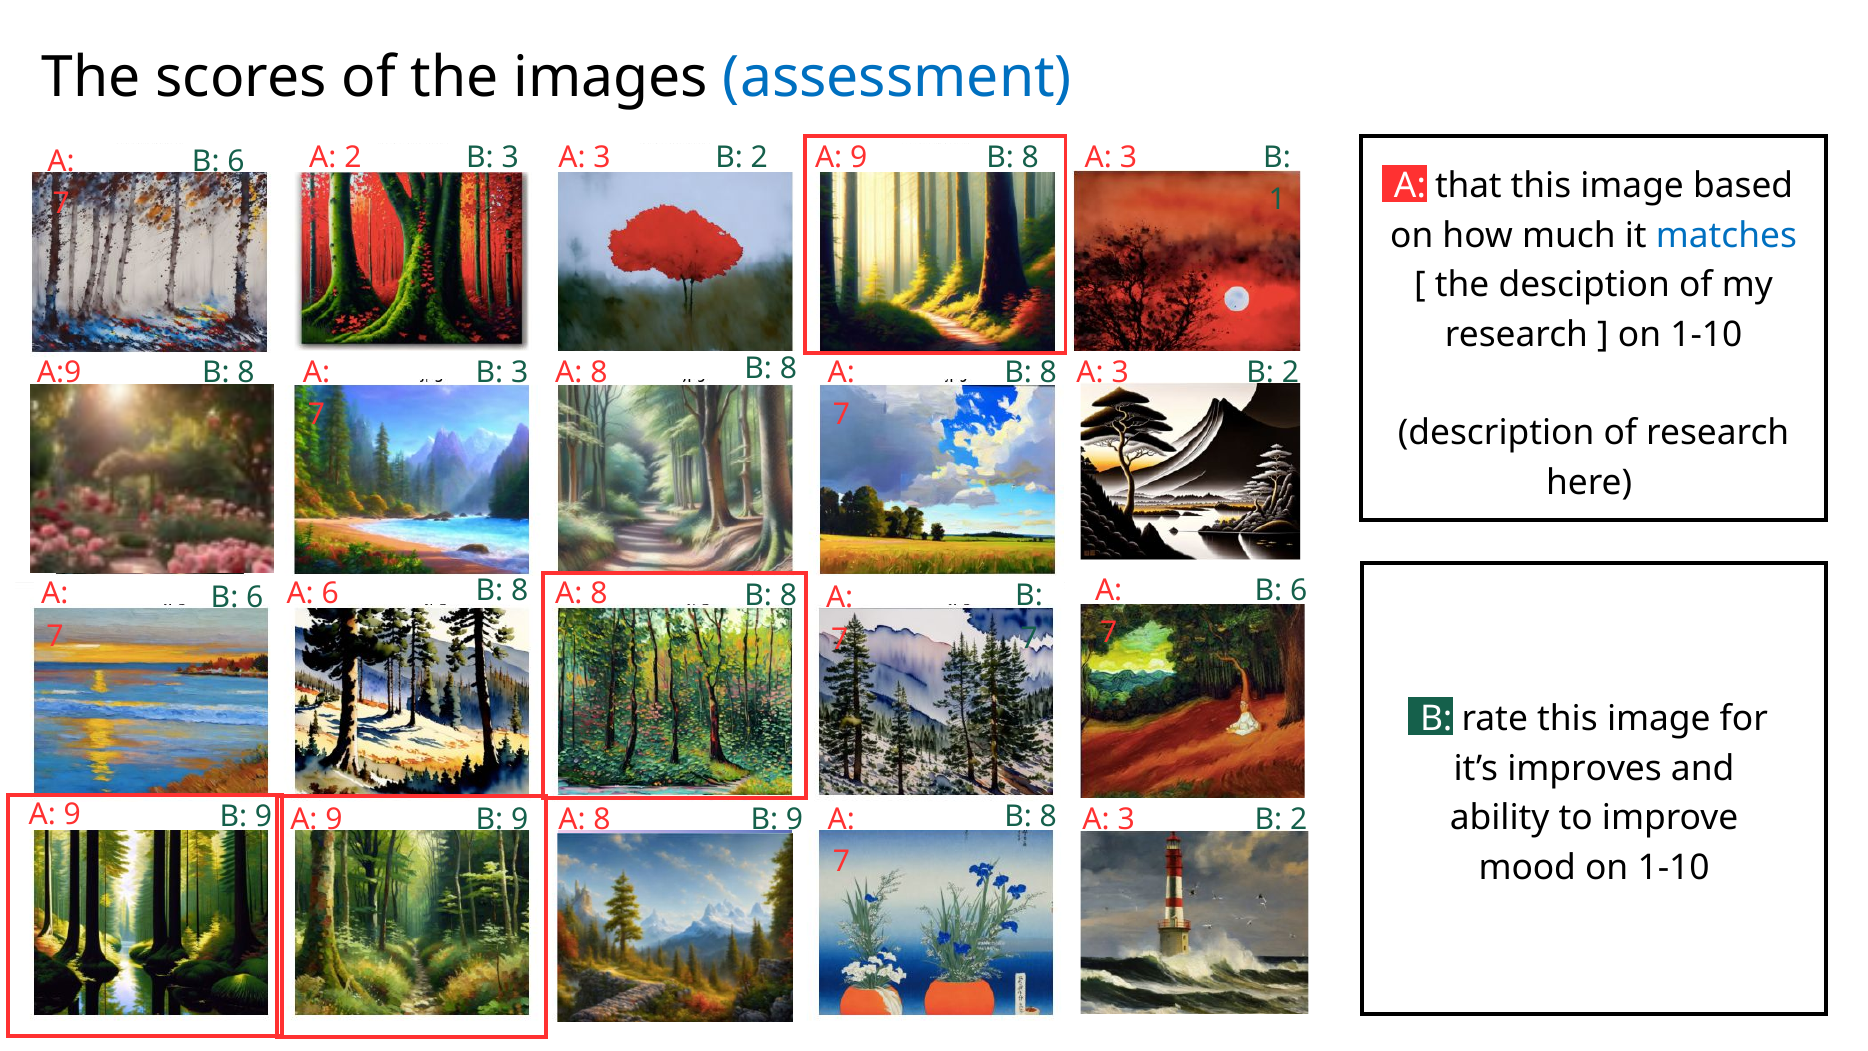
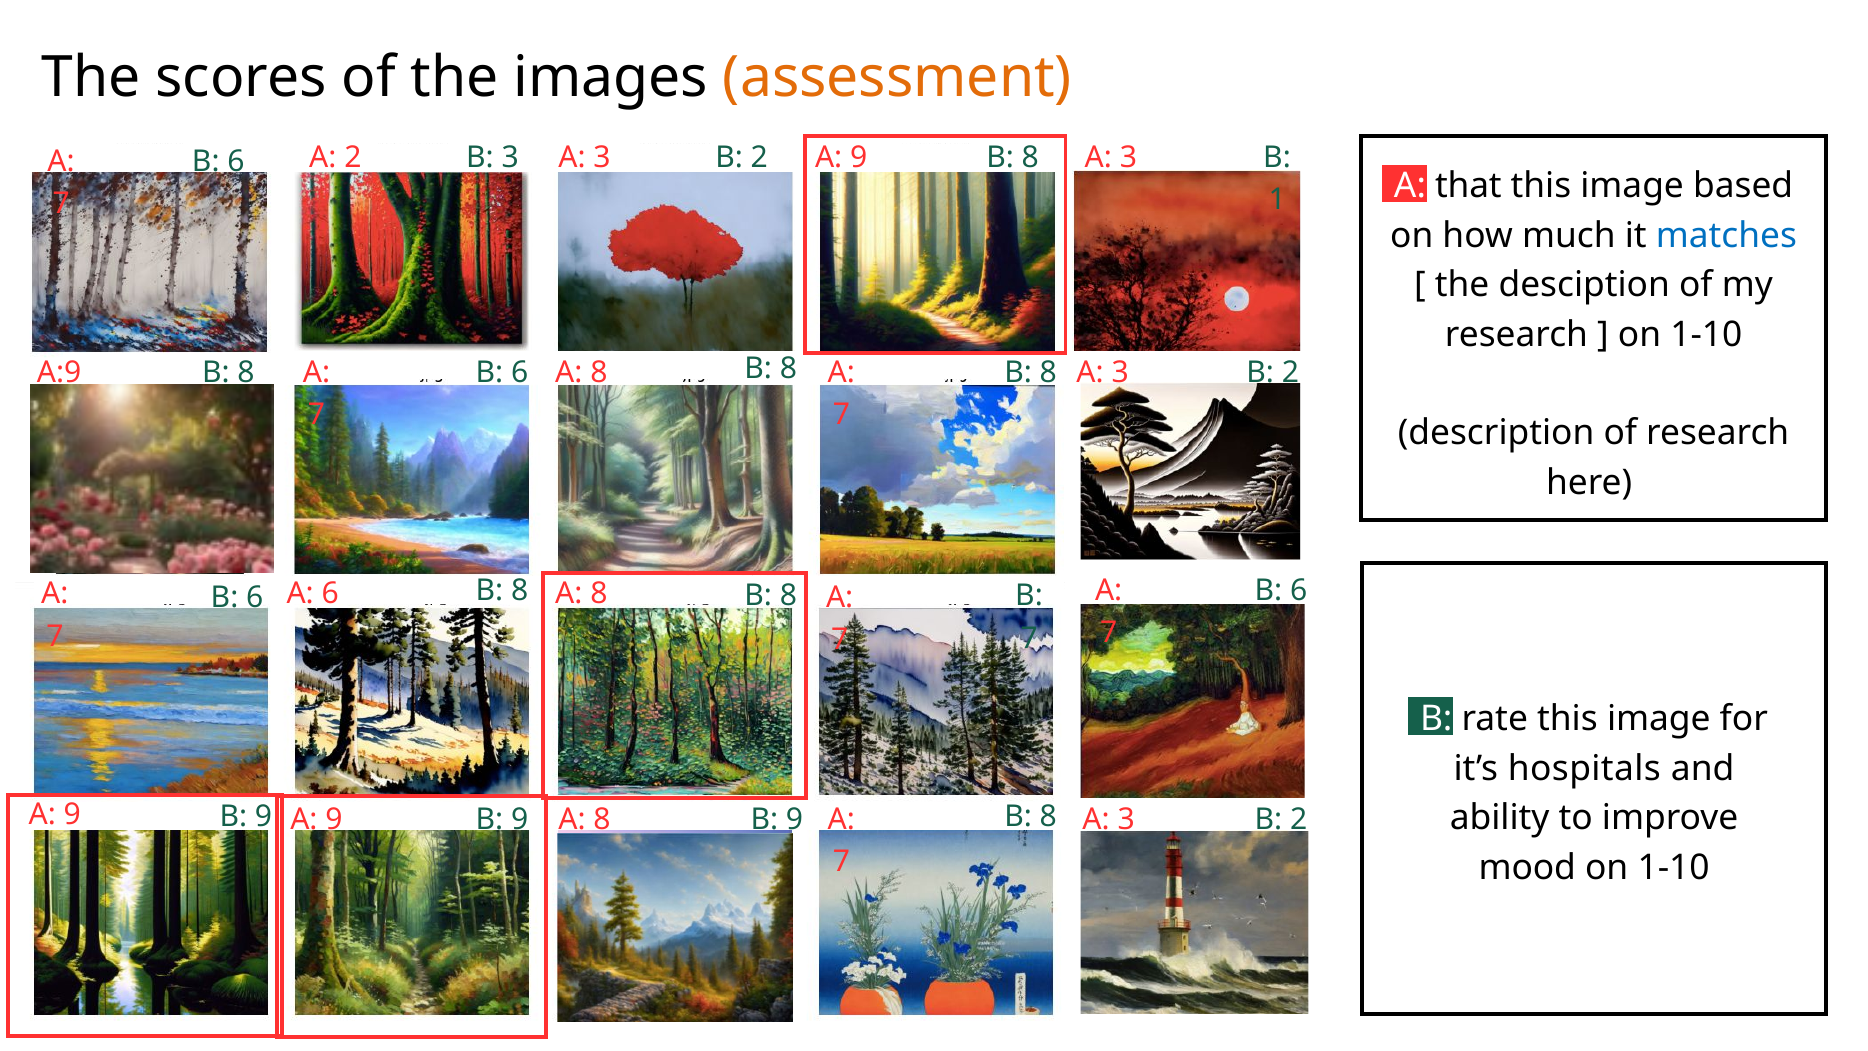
assessment colour: blue -> orange (897, 78)
3: 3 -> 6 (520, 372)
improves: improves -> hospitals (1584, 768)
